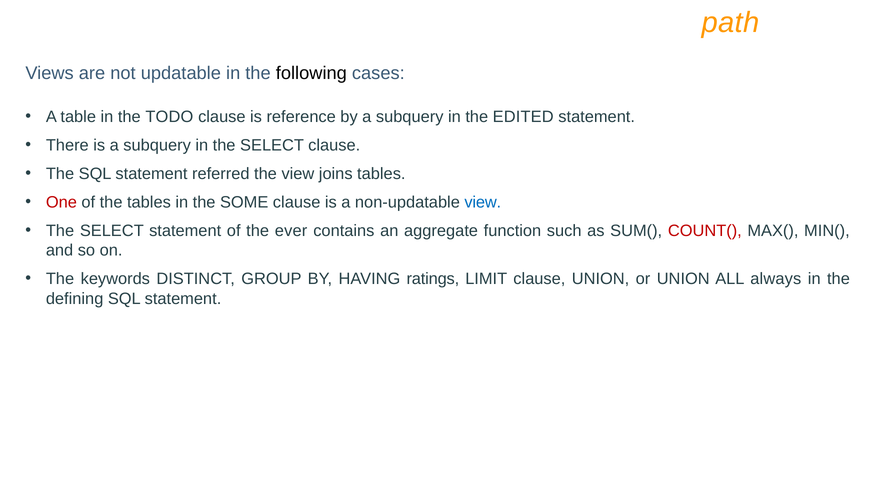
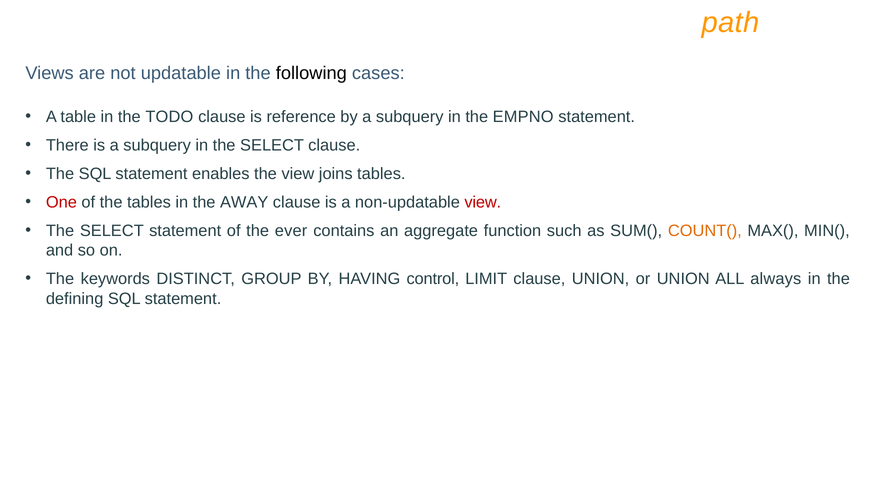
EDITED: EDITED -> EMPNO (523, 117)
referred: referred -> enables (221, 174)
SOME: SOME -> AWAY (244, 202)
view colour: blue -> red (483, 202)
COUNT( colour: red -> orange (705, 231)
ratings: ratings -> control (433, 279)
